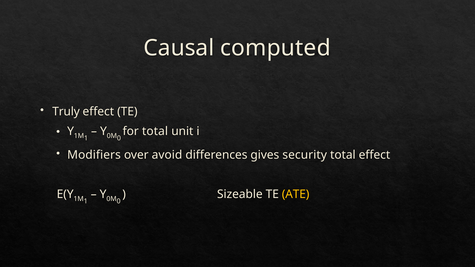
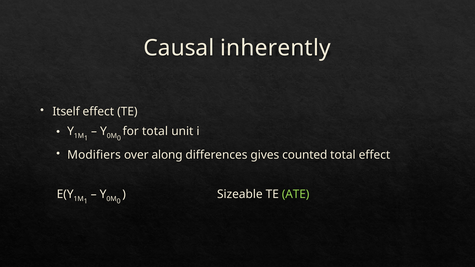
computed: computed -> inherently (275, 48)
Truly: Truly -> Itself (66, 112)
avoid: avoid -> along (167, 155)
security: security -> counted (305, 155)
ATE colour: yellow -> light green (296, 194)
